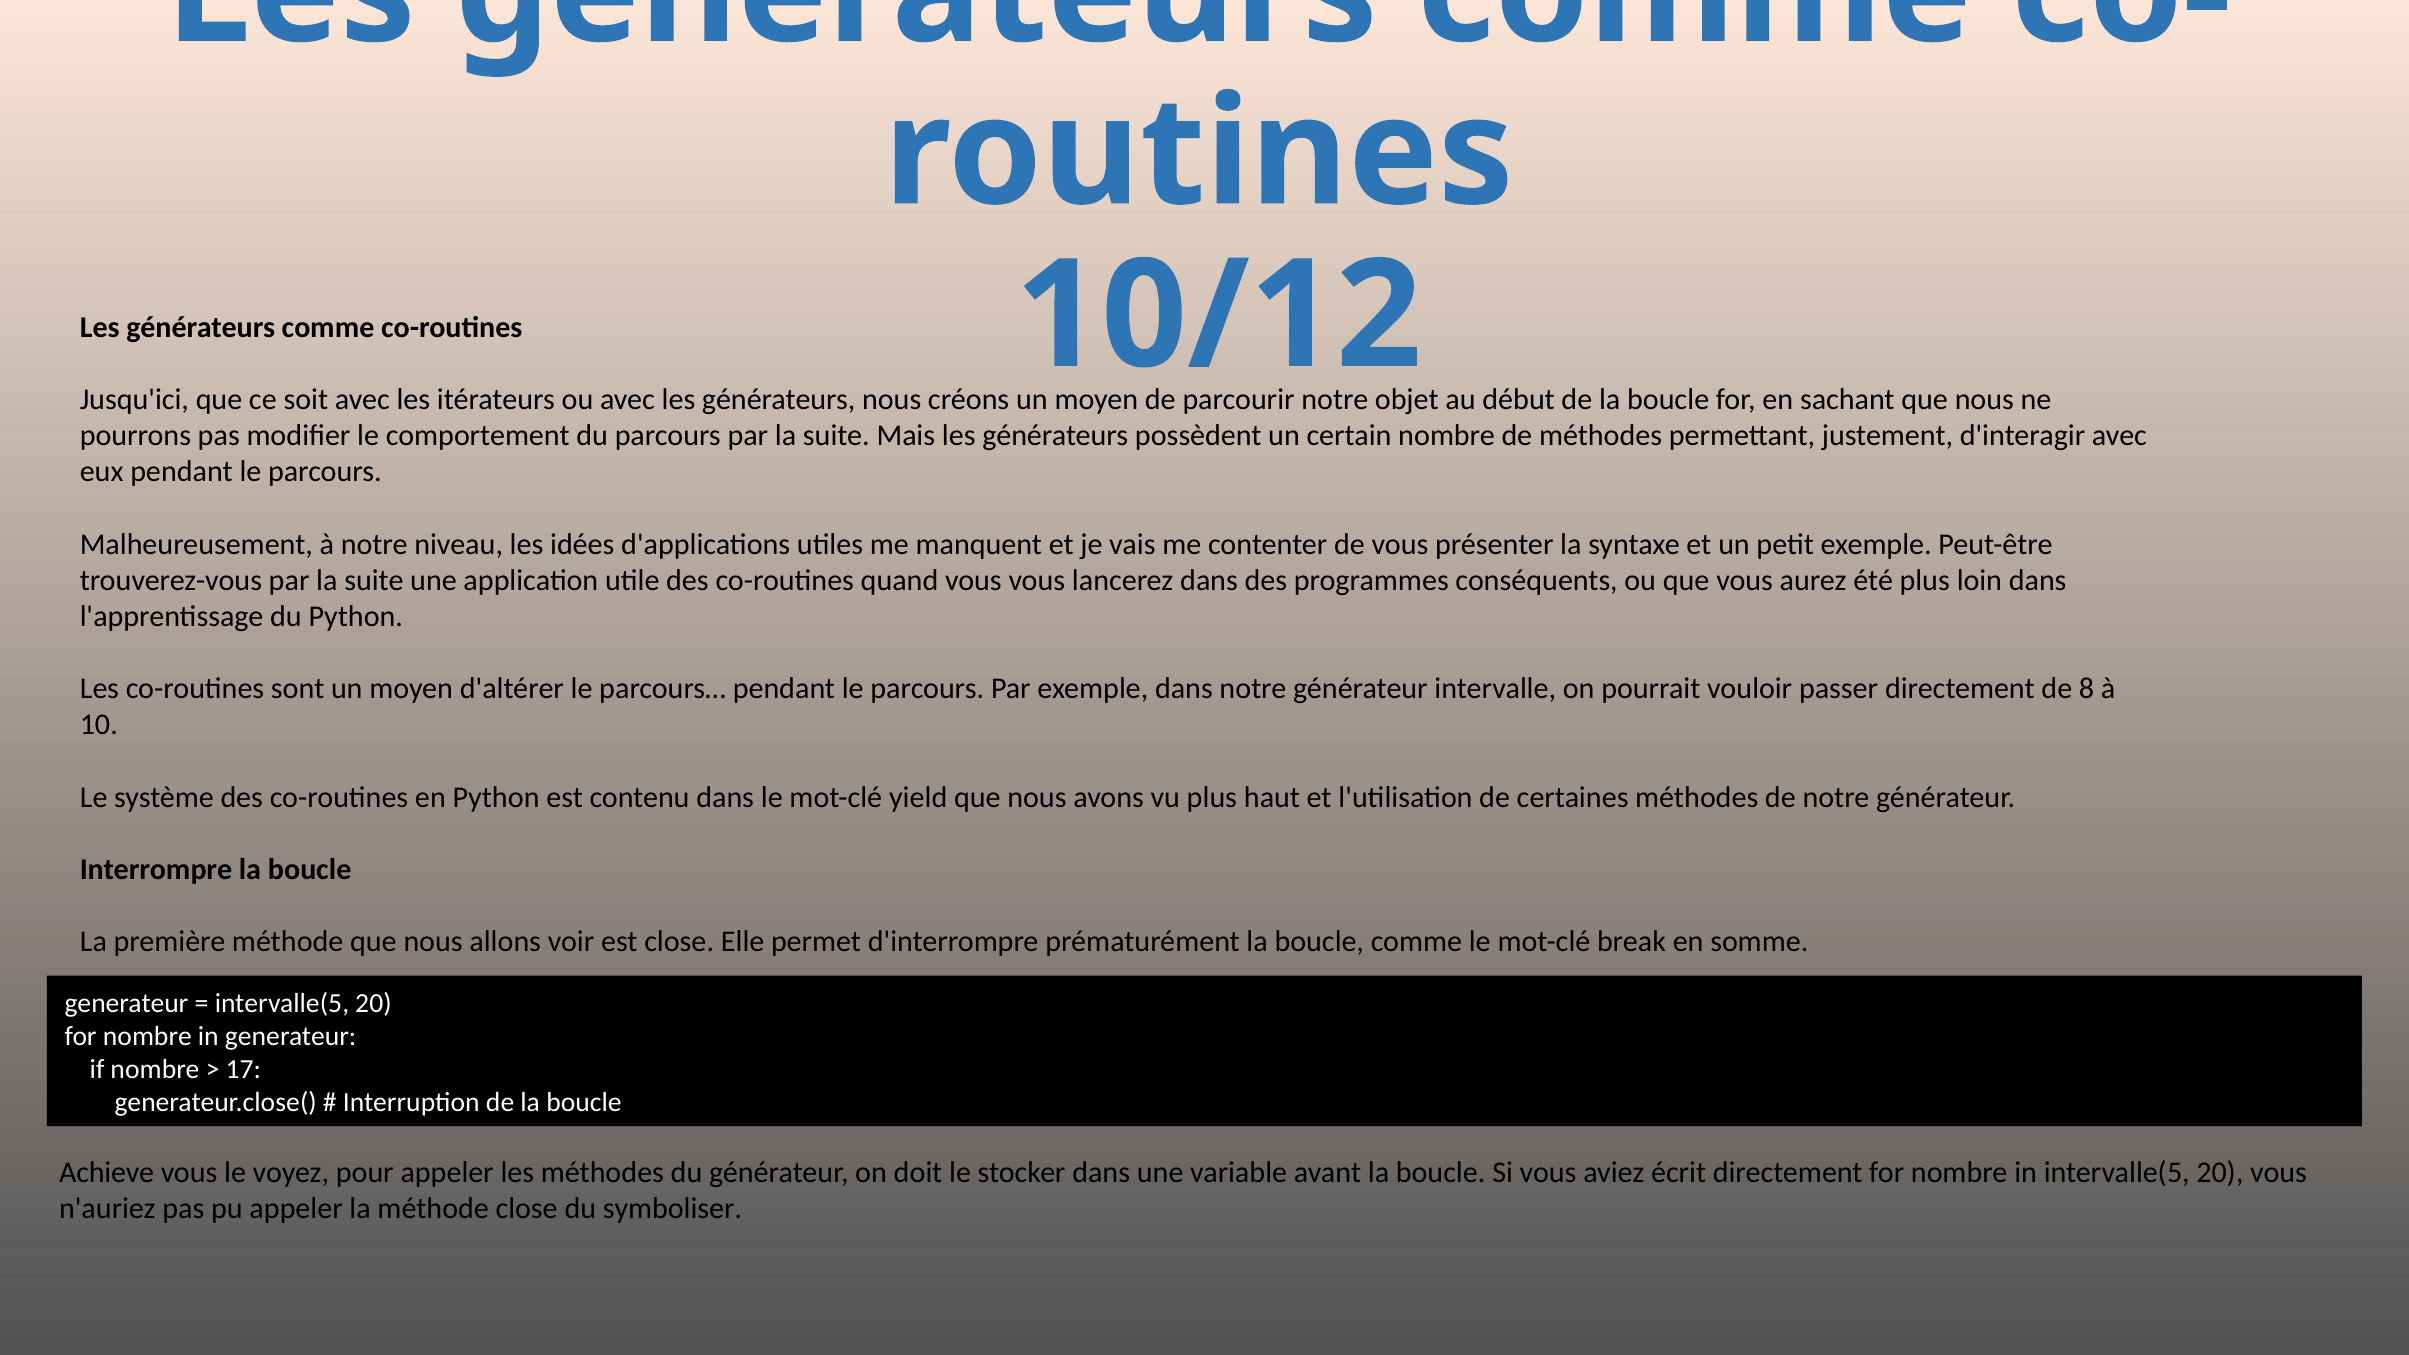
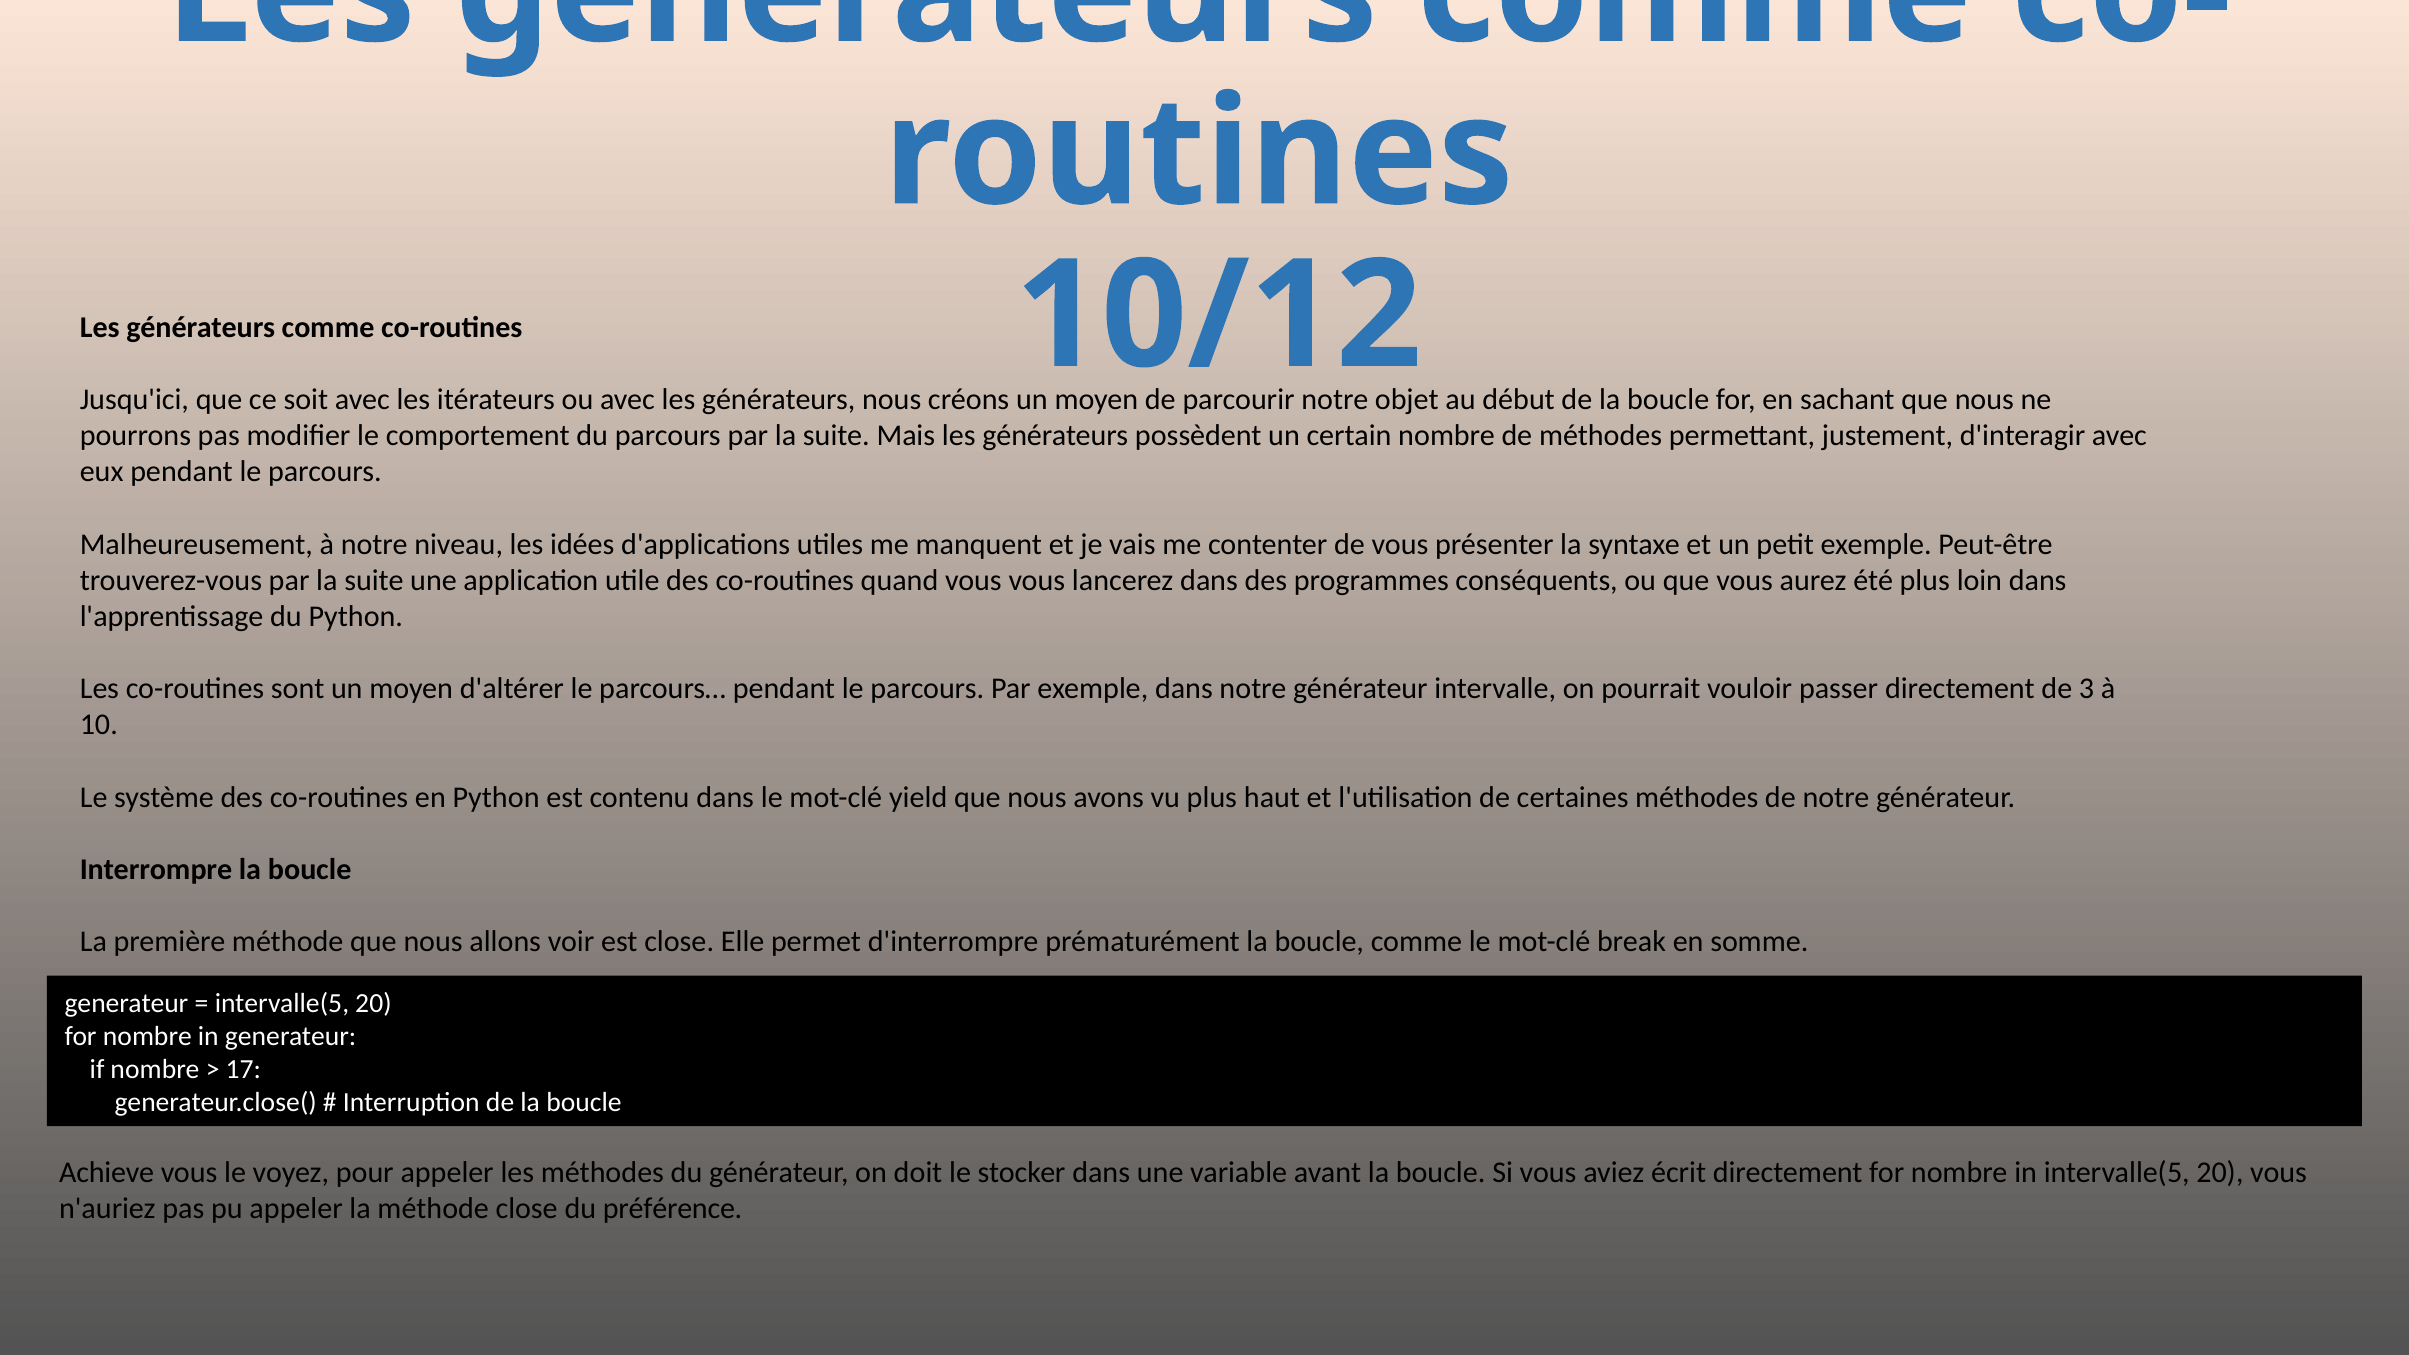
8: 8 -> 3 (2087, 689)
symboliser: symboliser -> préférence (673, 1208)
